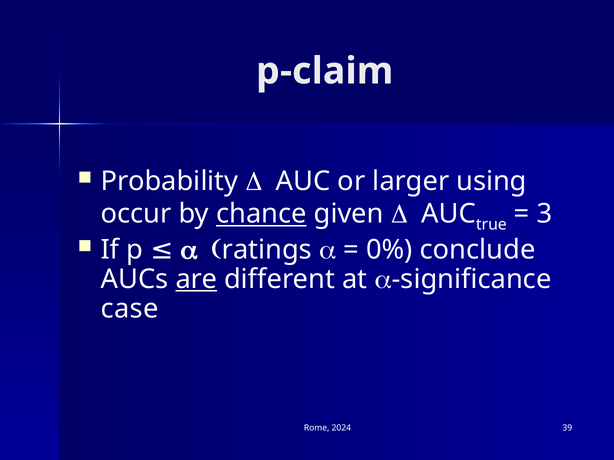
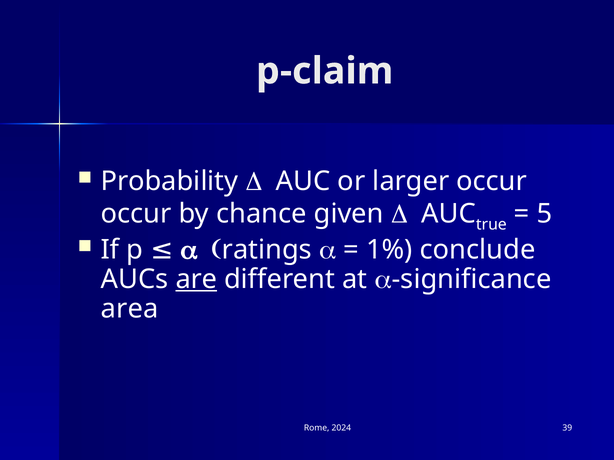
larger using: using -> occur (492, 181)
chance underline: present -> none (261, 214)
3: 3 -> 5 (544, 214)
0%: 0% -> 1% (389, 250)
case: case -> area (130, 309)
